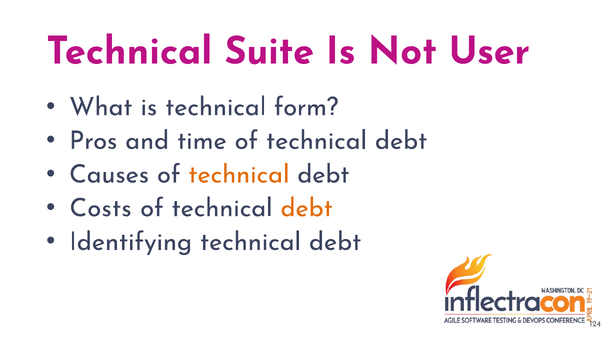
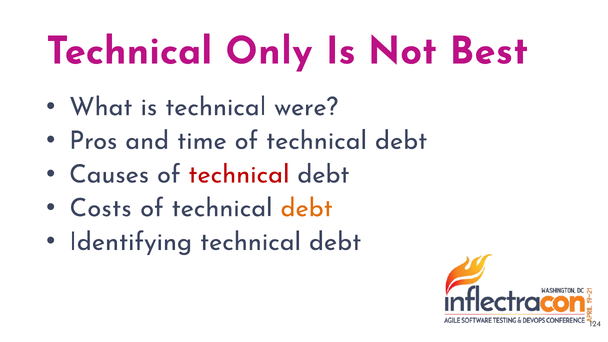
Suite: Suite -> Only (269, 51)
User: User -> Best (489, 51)
form: form -> were (306, 107)
technical colour: orange -> red (239, 174)
